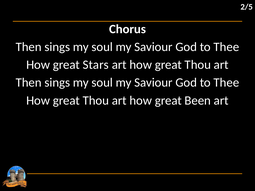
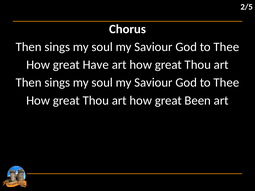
Stars: Stars -> Have (96, 65)
